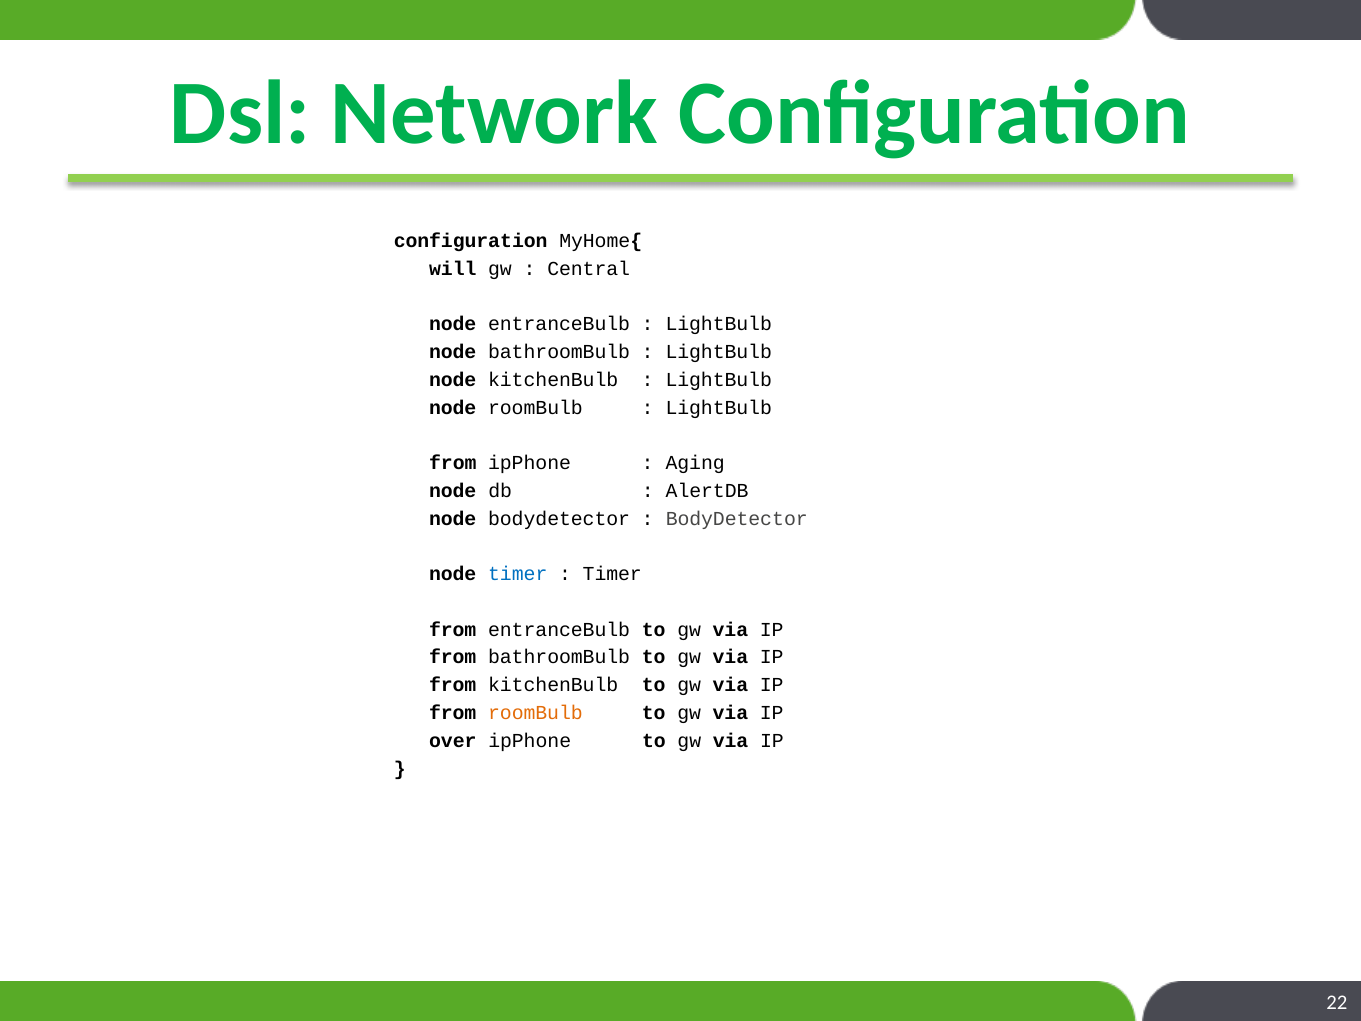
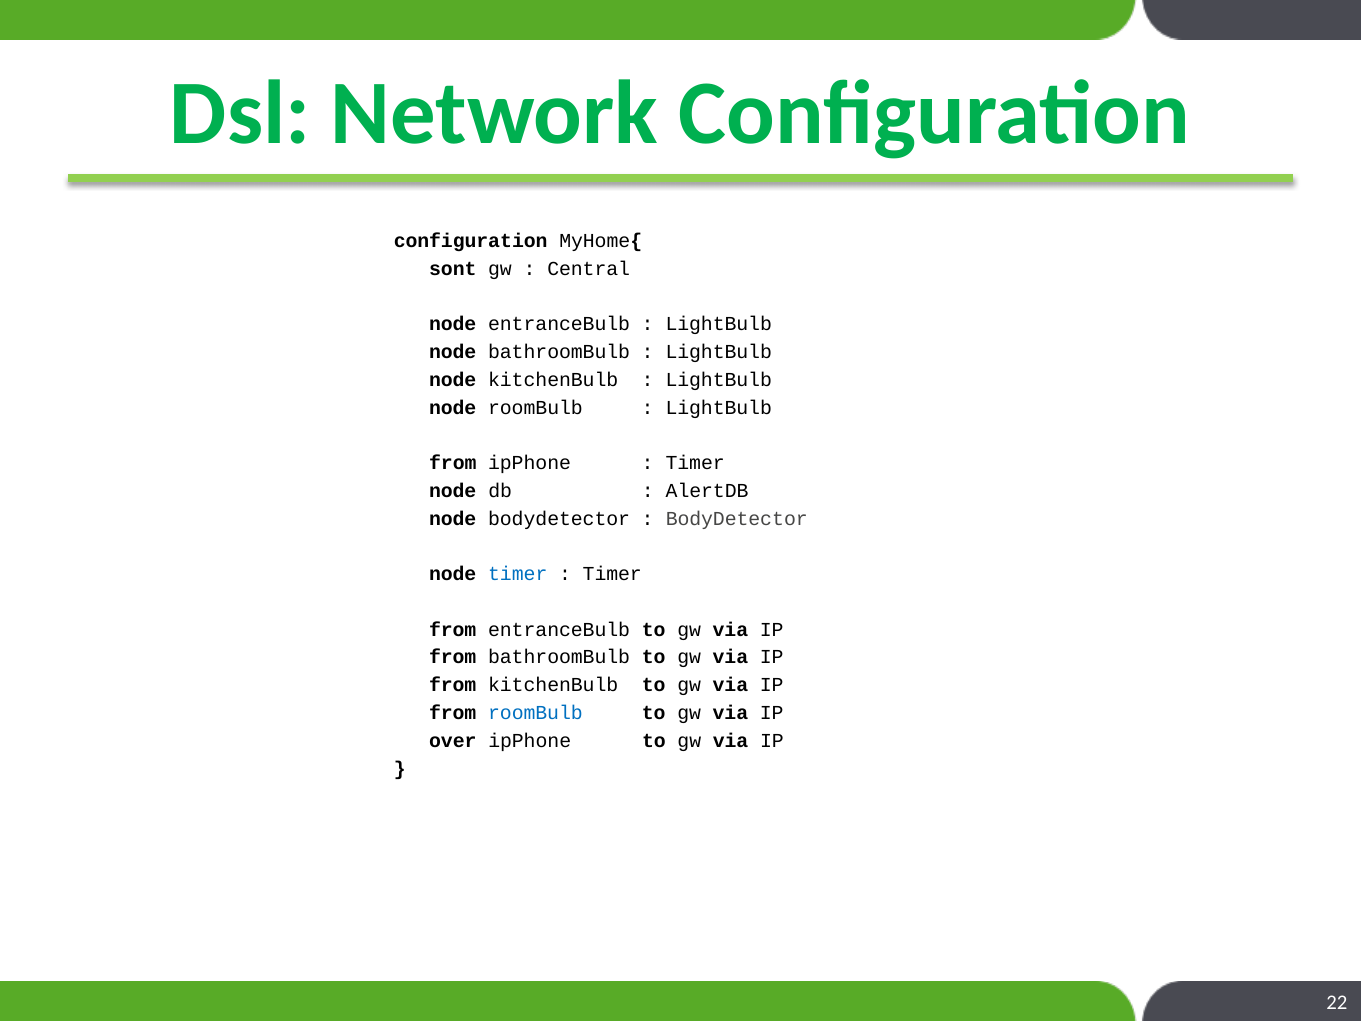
will: will -> sont (453, 269)
Aging: Aging -> Timer (695, 463)
roomBulb colour: orange -> blue (535, 713)
